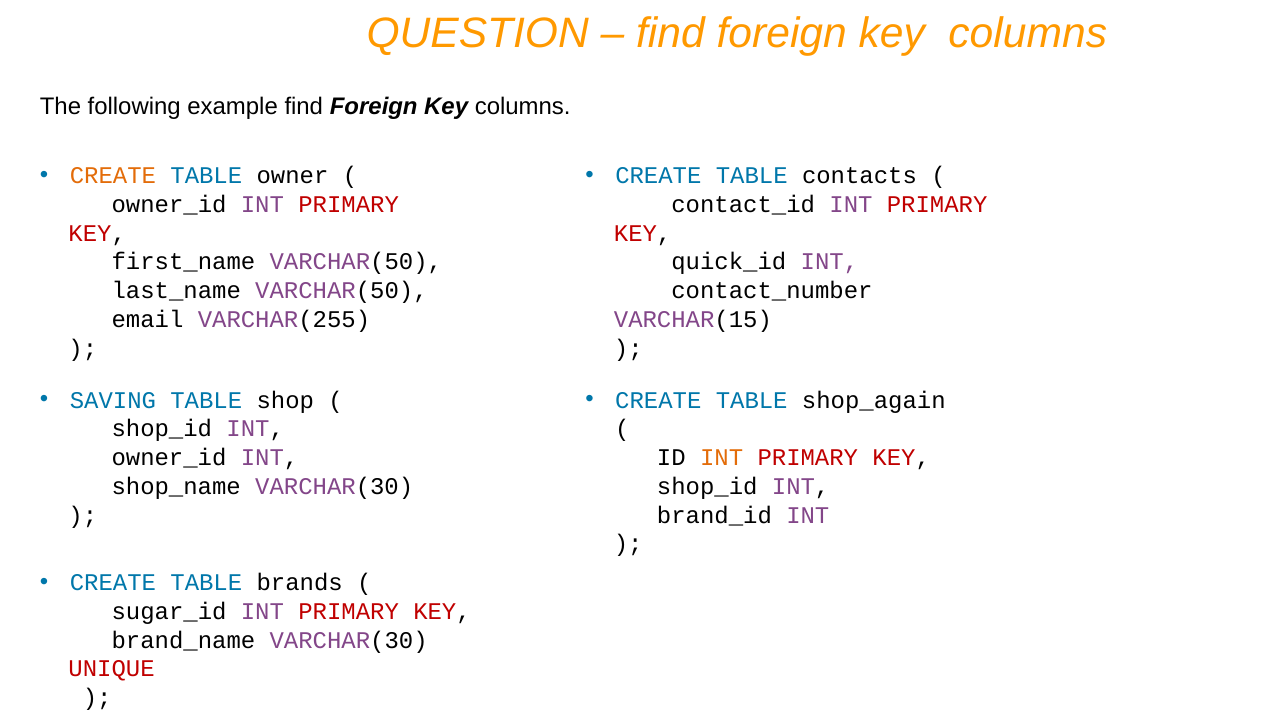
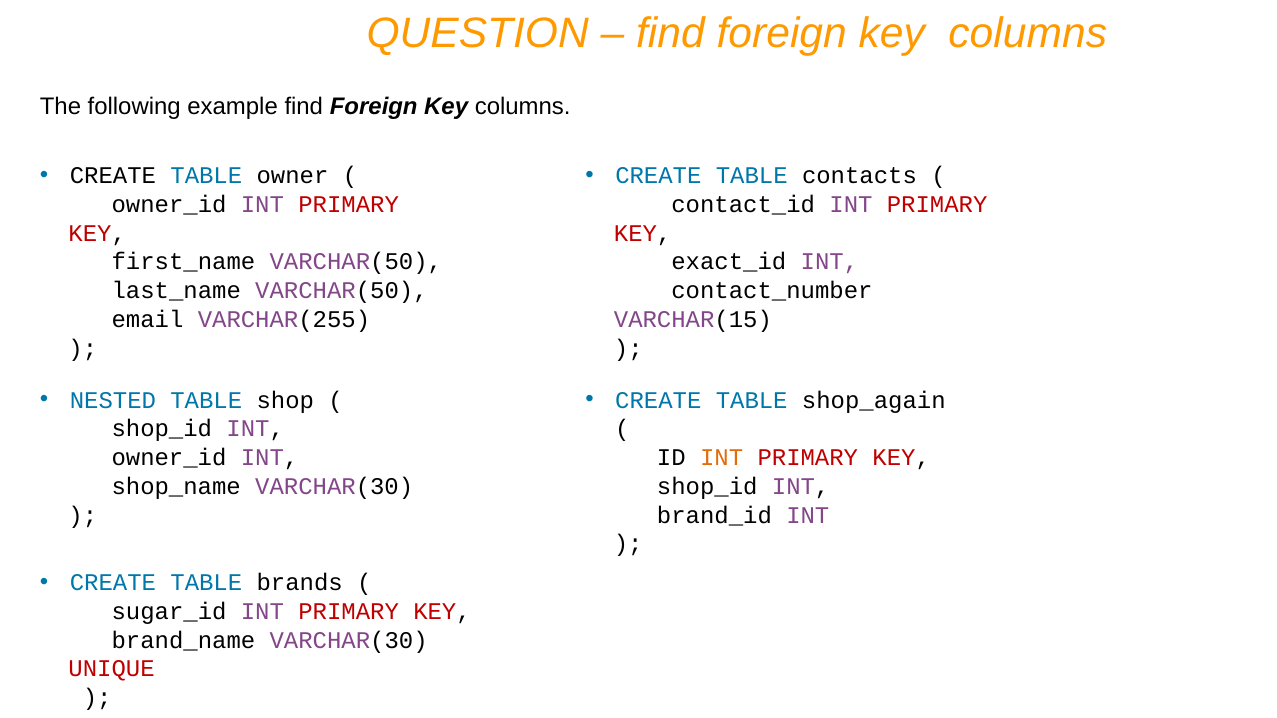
CREATE colour: orange -> black (113, 176)
quick_id: quick_id -> exact_id (729, 262)
SAVING: SAVING -> NESTED (113, 400)
